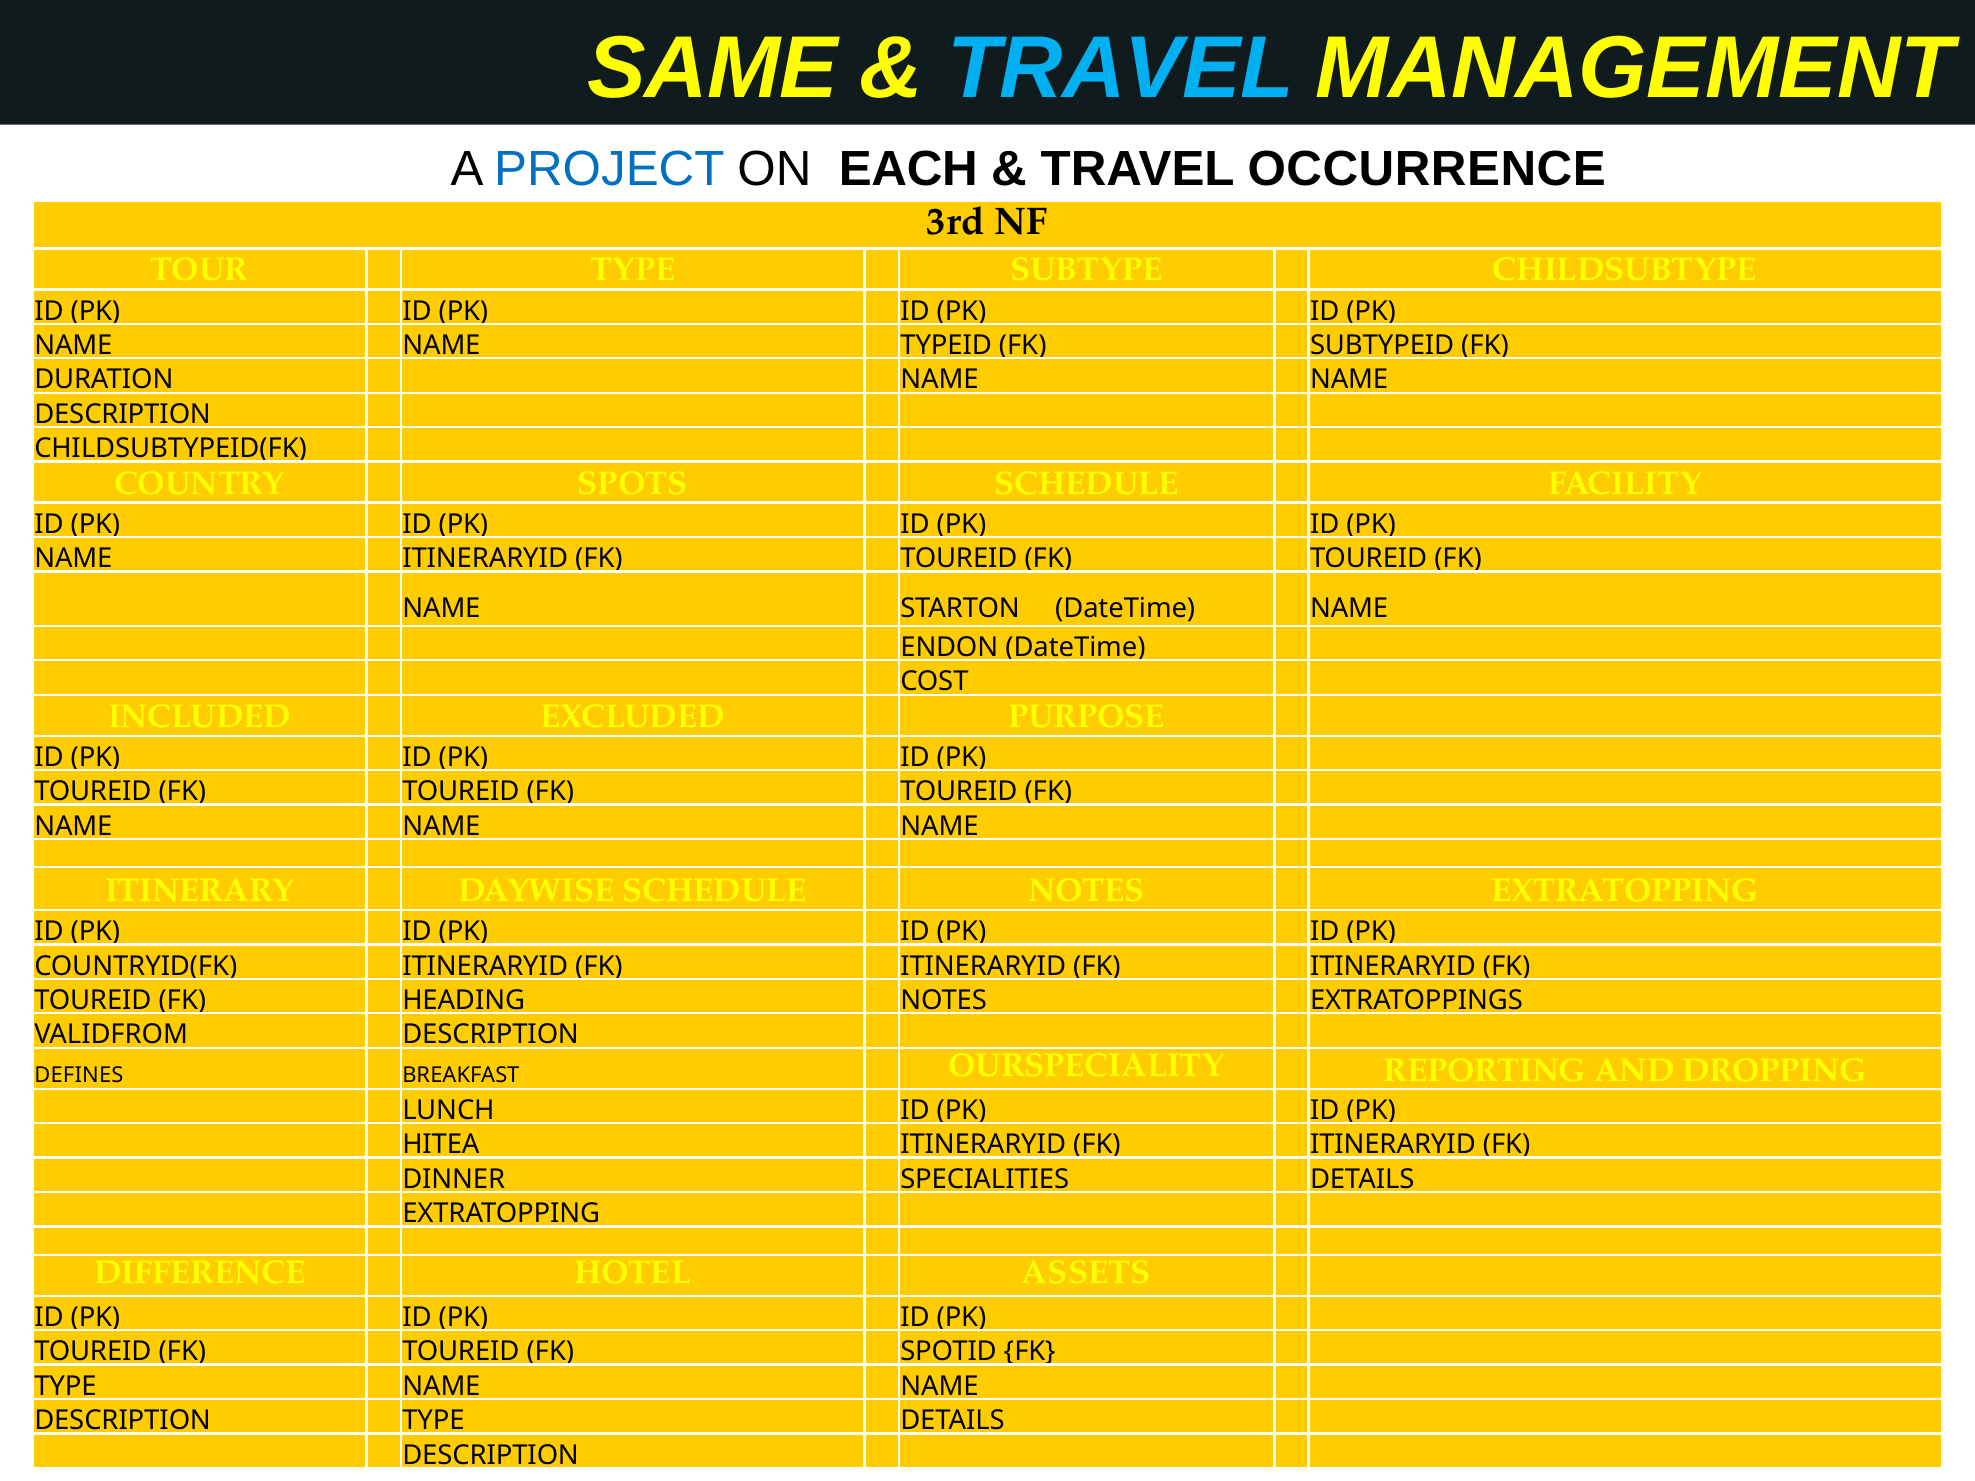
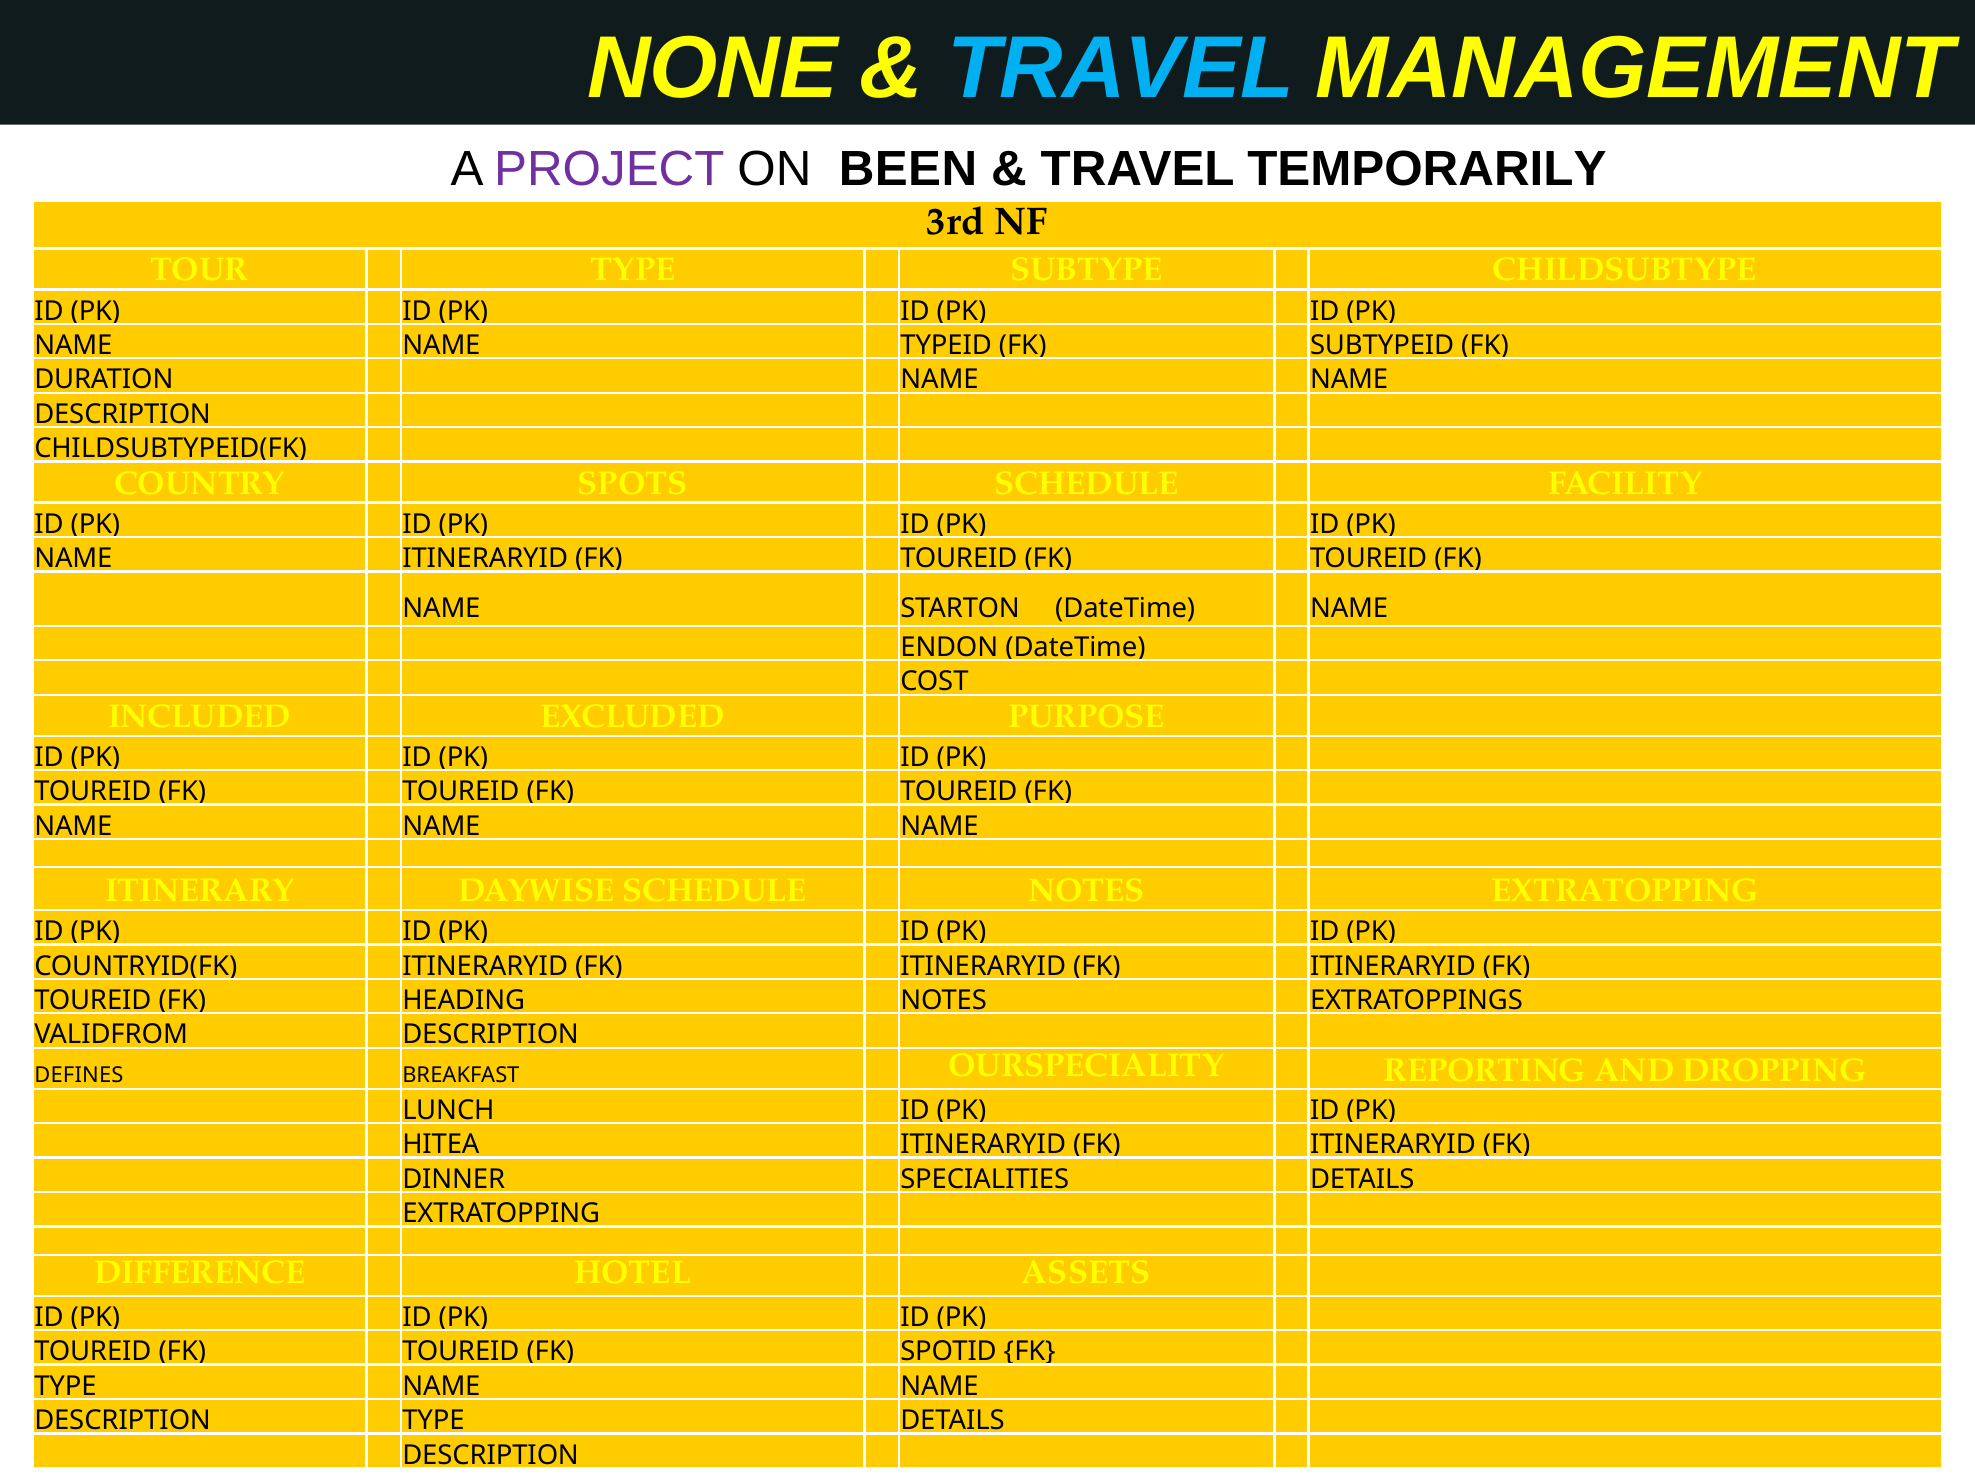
SAME: SAME -> NONE (712, 69)
PROJECT colour: blue -> purple (609, 169)
EACH: EACH -> BEEN (908, 169)
OCCURRENCE: OCCURRENCE -> TEMPORARILY (1427, 169)
